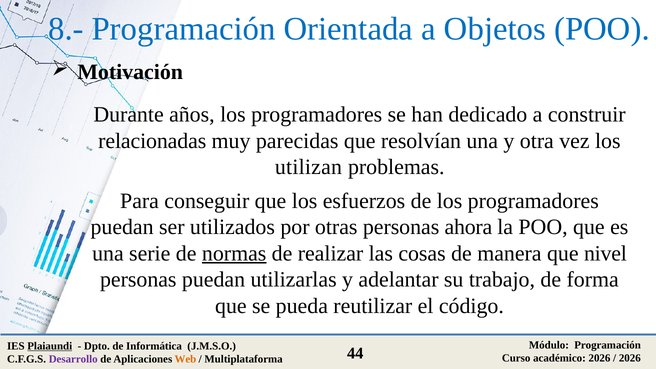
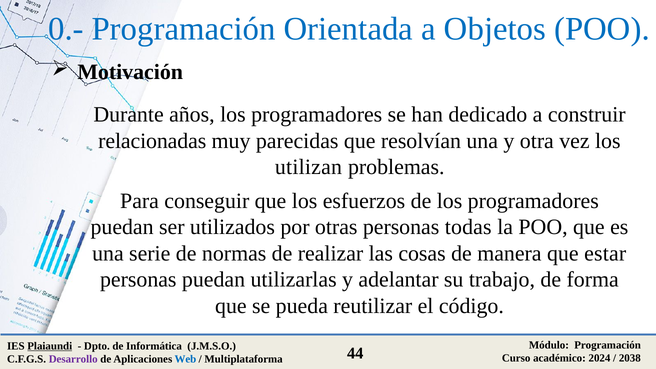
8.-: 8.- -> 0.- (66, 29)
ahora: ahora -> todas (468, 227)
normas underline: present -> none (234, 253)
nivel: nivel -> estar (605, 253)
académico 2026: 2026 -> 2024 (599, 358)
2026: 2026 -> 2038 (630, 358)
Web colour: orange -> blue (185, 359)
